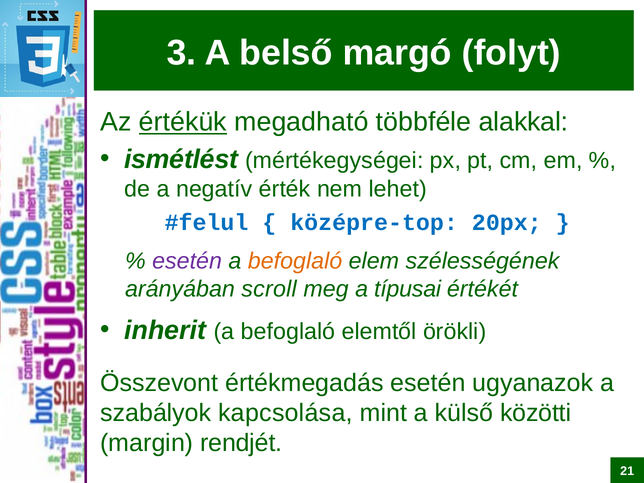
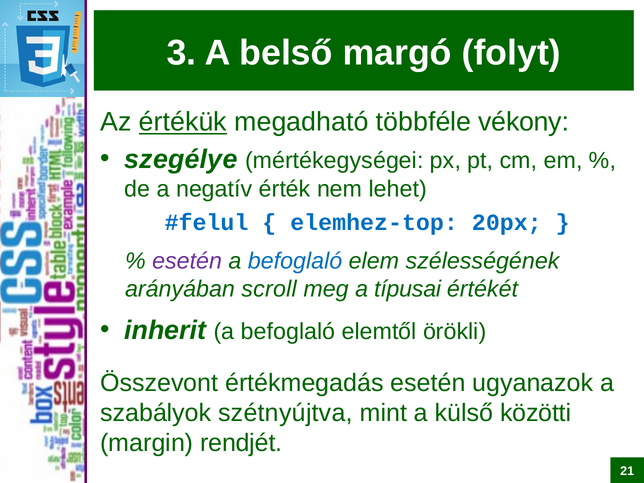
alakkal: alakkal -> vékony (524, 122)
ismétlést: ismétlést -> szegélye (181, 159)
középre-top: középre-top -> elemhez-top (374, 223)
befoglaló colour: orange -> blue (295, 261)
kapcsolása: kapcsolása -> szétnyújtva (285, 413)
